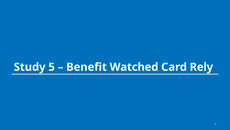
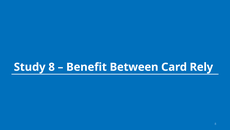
Study 5: 5 -> 8 (52, 67)
Watched: Watched -> Between (134, 67)
